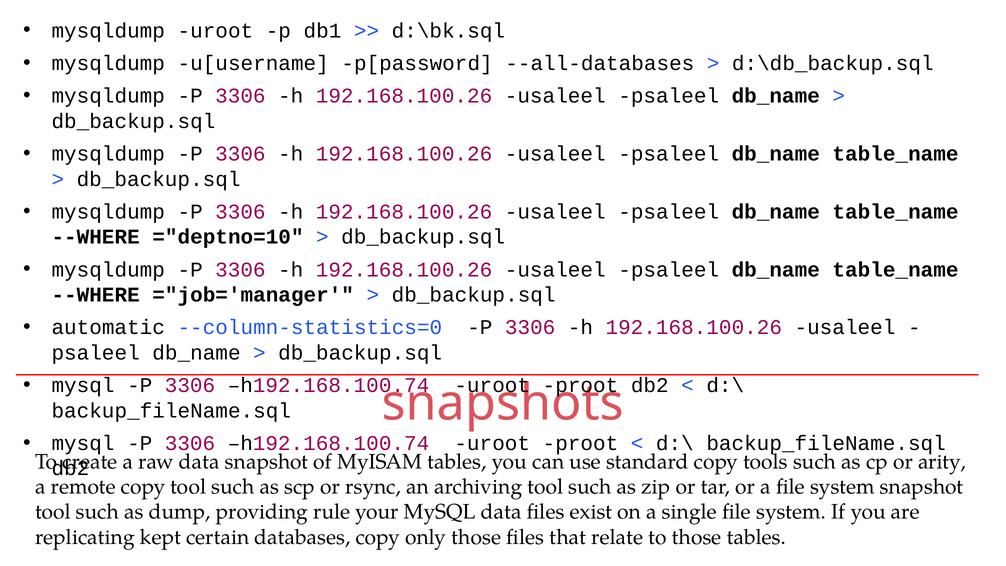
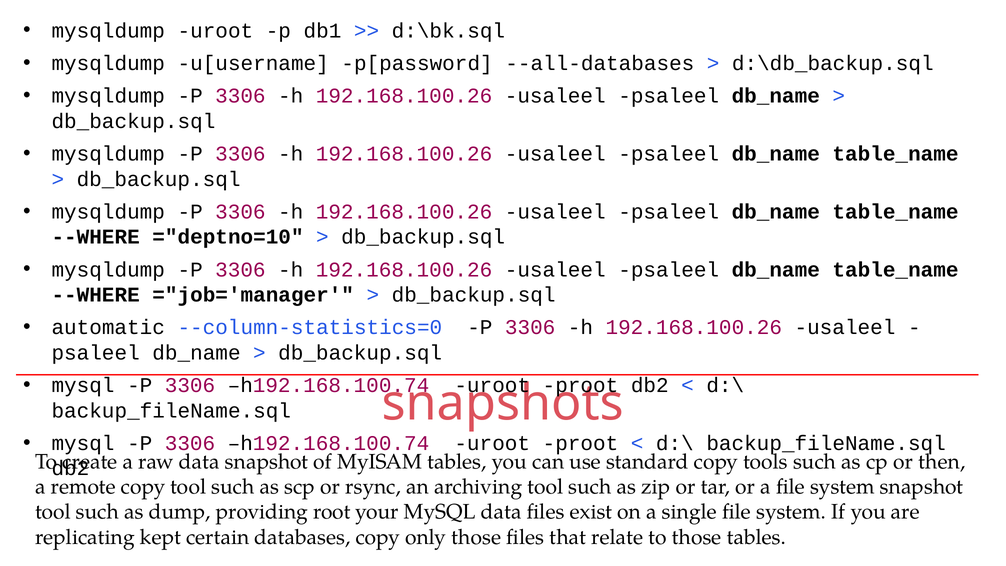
arity: arity -> then (942, 462)
rule: rule -> root (332, 512)
